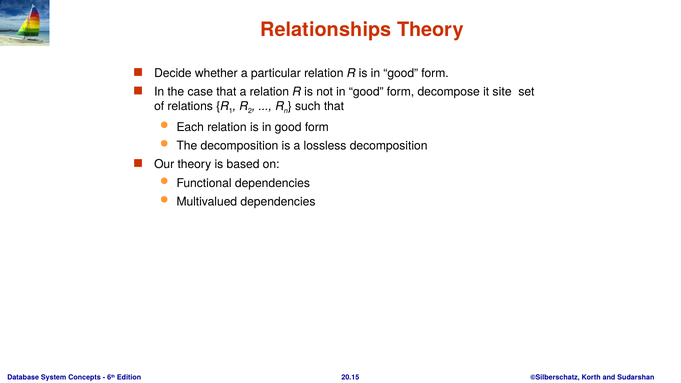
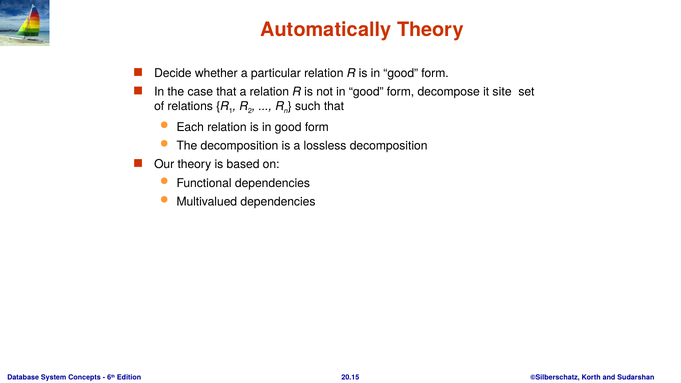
Relationships: Relationships -> Automatically (326, 30)
